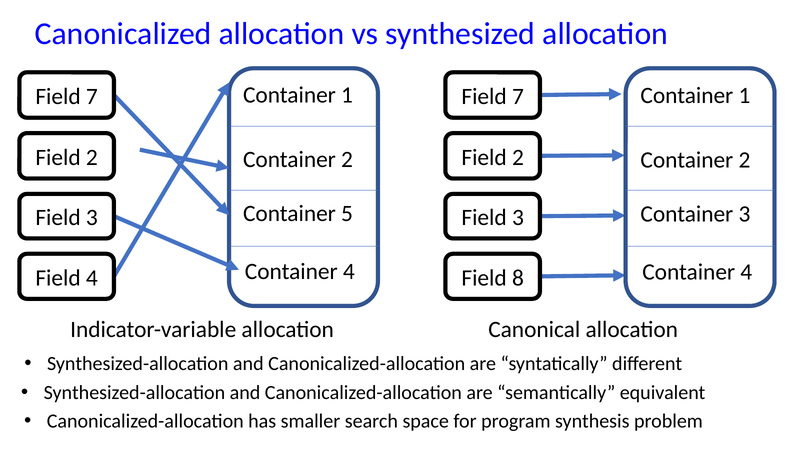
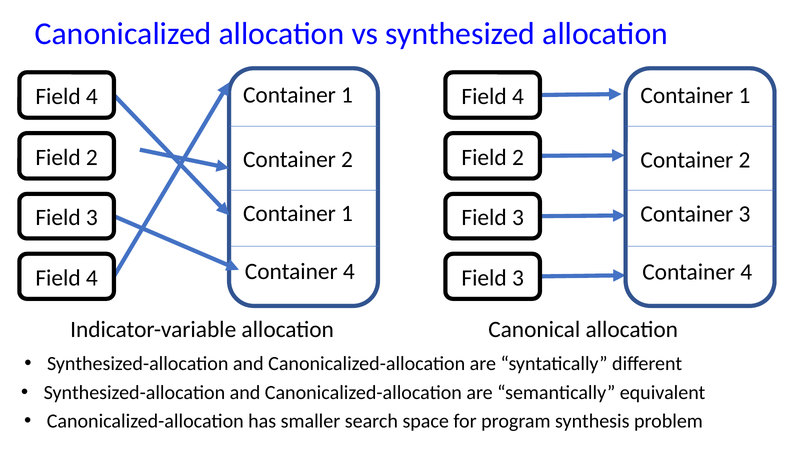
7: 7 -> 4 (92, 97)
7: 7 -> 4 (518, 97)
5: 5 -> 1 (347, 213)
8: 8 -> 3 (518, 278)
